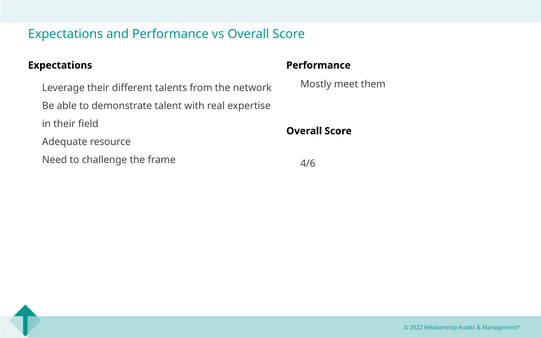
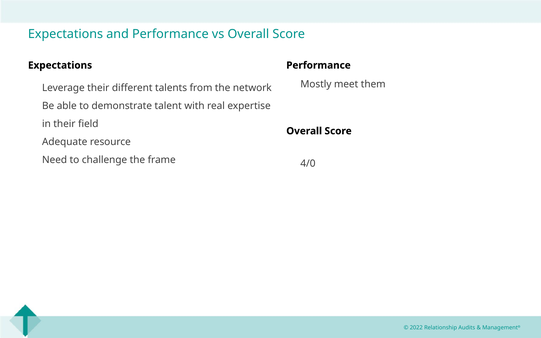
4/6: 4/6 -> 4/0 (308, 164)
